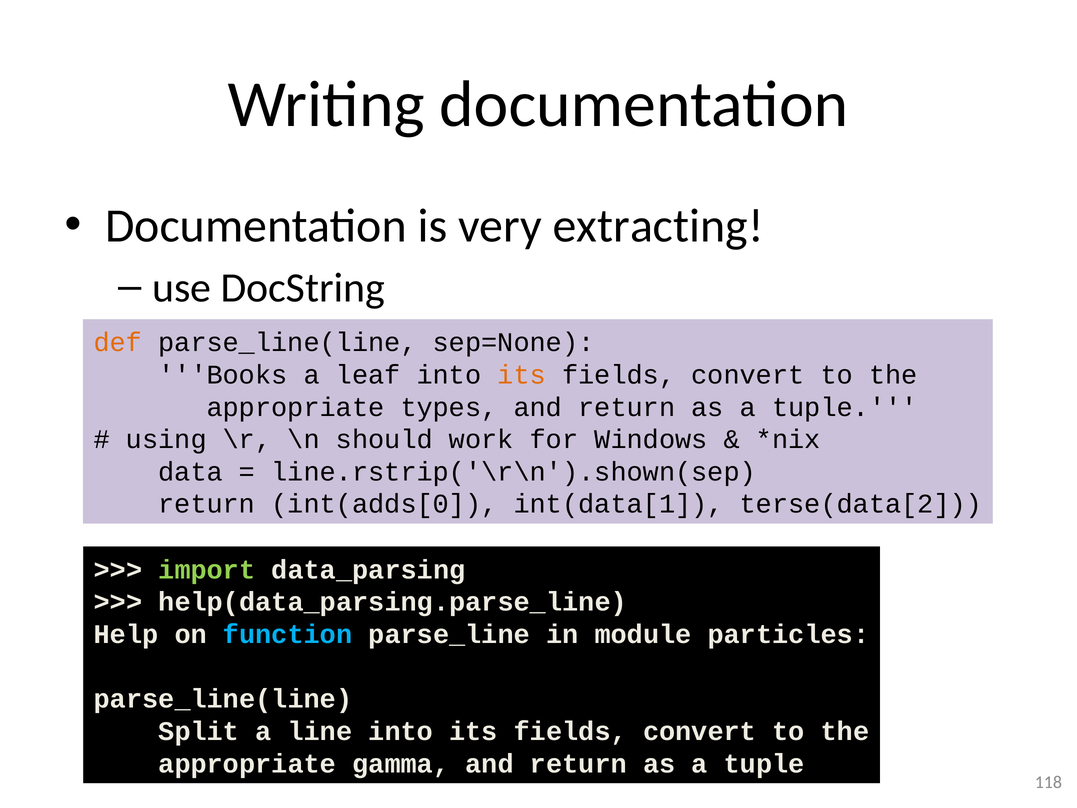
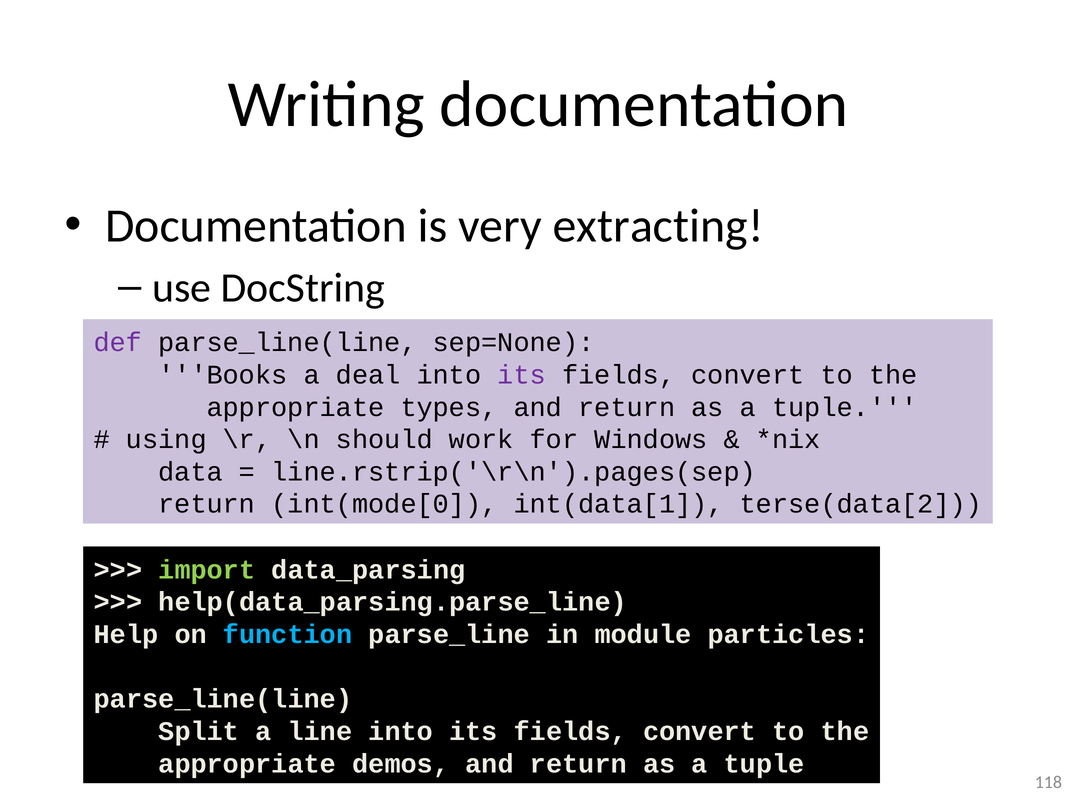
def colour: orange -> purple (118, 342)
leaf: leaf -> deal (368, 375)
its colour: orange -> purple (522, 375)
line.rstrip('\r\n').shown(sep: line.rstrip('\r\n').shown(sep -> line.rstrip('\r\n').pages(sep (514, 472)
int(adds[0: int(adds[0 -> int(mode[0 (384, 504)
gamma: gamma -> demos (401, 763)
